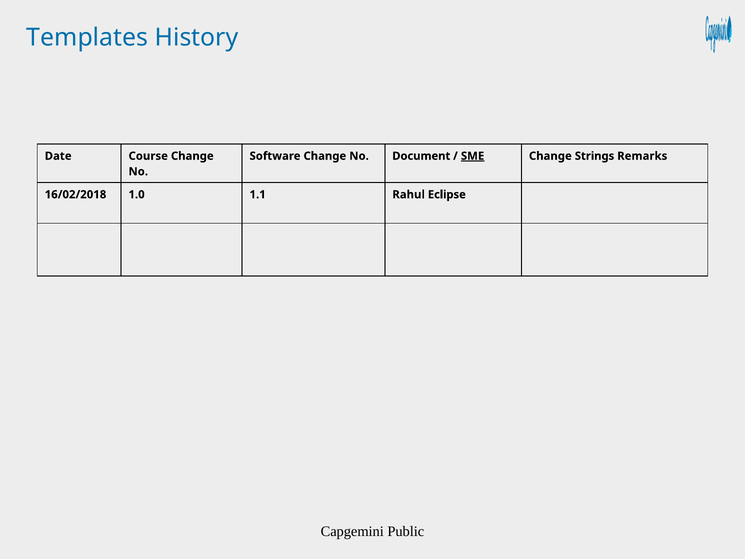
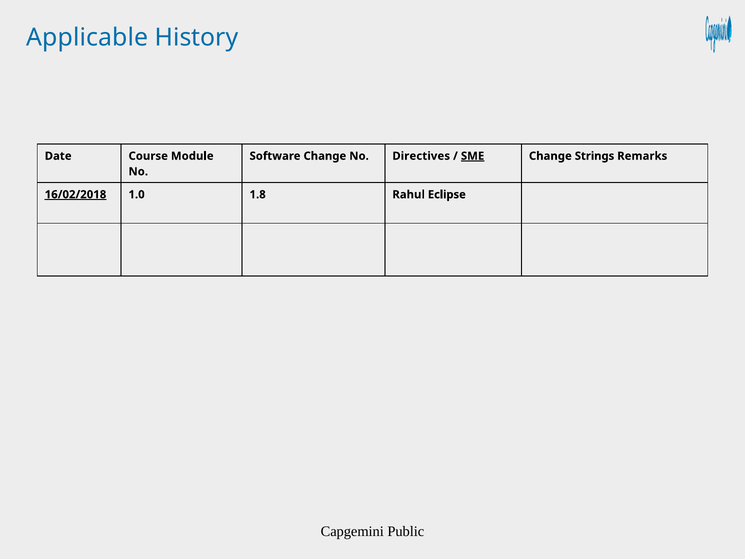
Templates: Templates -> Applicable (87, 37)
Course Change: Change -> Module (192, 156)
Document: Document -> Directives (421, 156)
16/02/2018 underline: none -> present (75, 194)
1.1: 1.1 -> 1.8 (258, 194)
